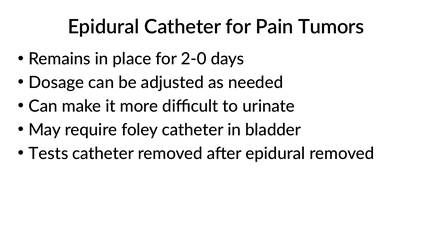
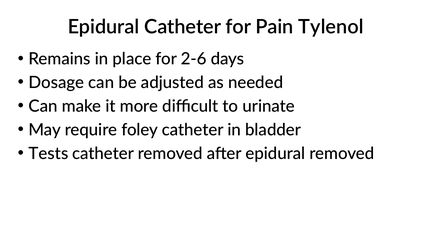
Tumors: Tumors -> Tylenol (331, 27)
2-0: 2-0 -> 2-6 (194, 59)
